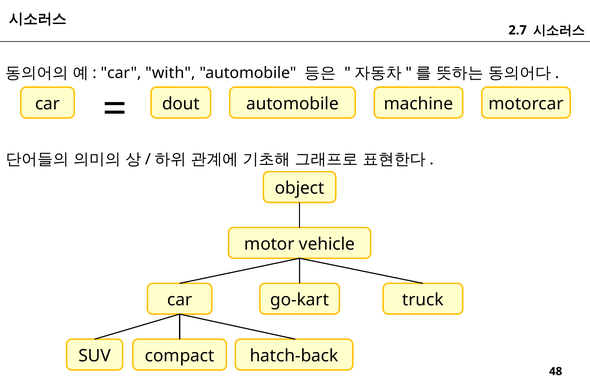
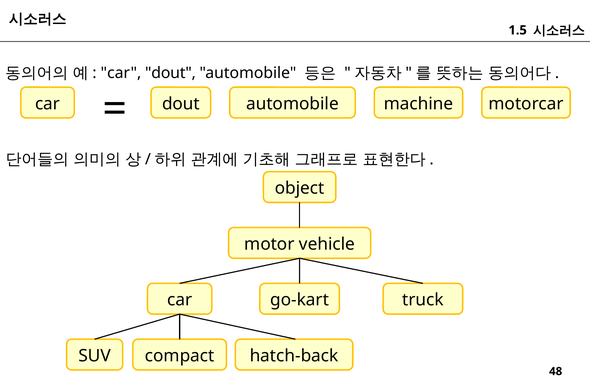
2.7: 2.7 -> 1.5 (518, 30)
with: with -> dout (170, 73)
